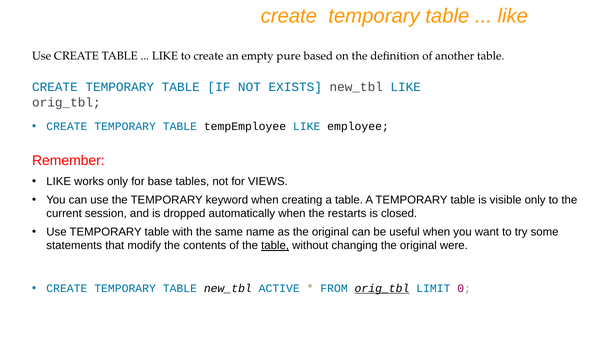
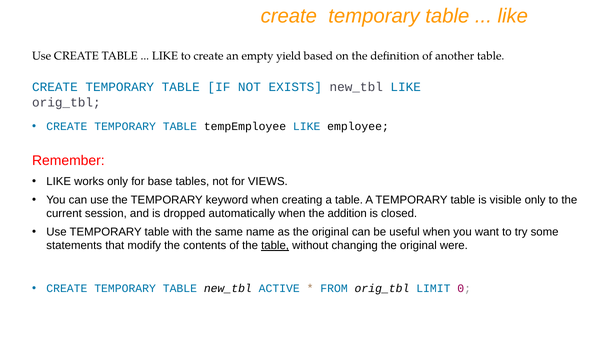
pure: pure -> yield (289, 56)
restarts: restarts -> addition (347, 213)
orig_tbl underline: present -> none (382, 288)
